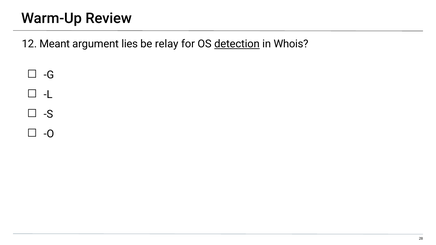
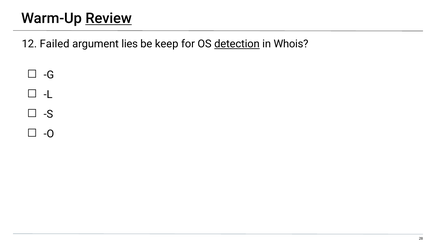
Review underline: none -> present (109, 18)
Meant: Meant -> Failed (55, 44)
relay: relay -> keep (167, 44)
